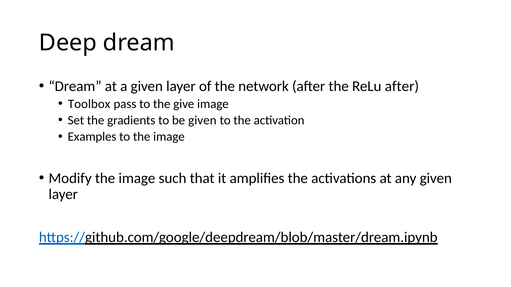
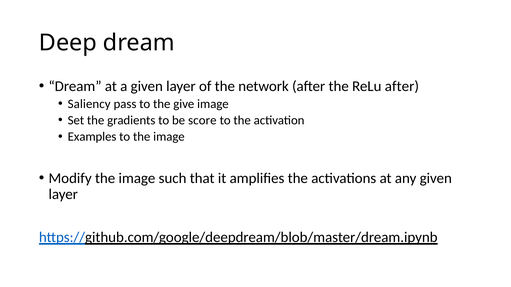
Toolbox: Toolbox -> Saliency (89, 104)
be given: given -> score (202, 120)
